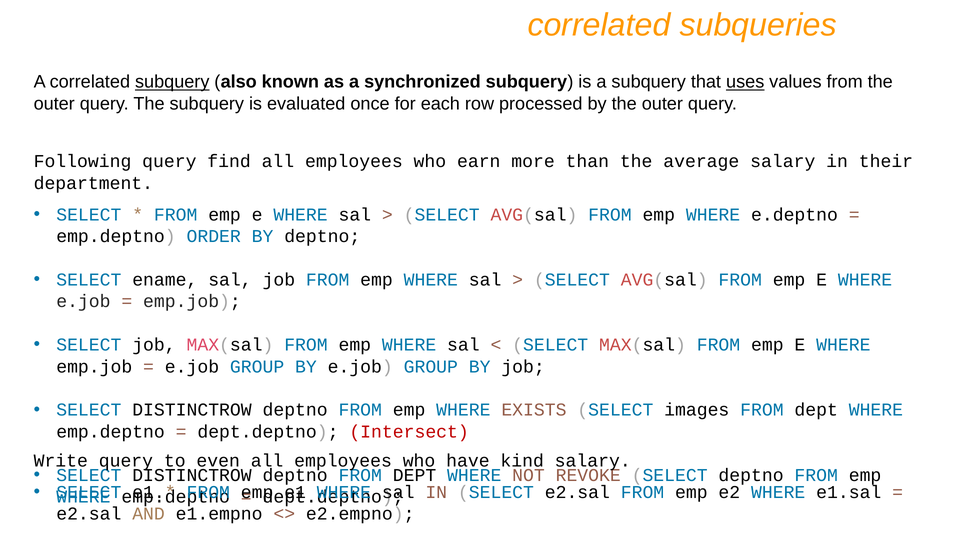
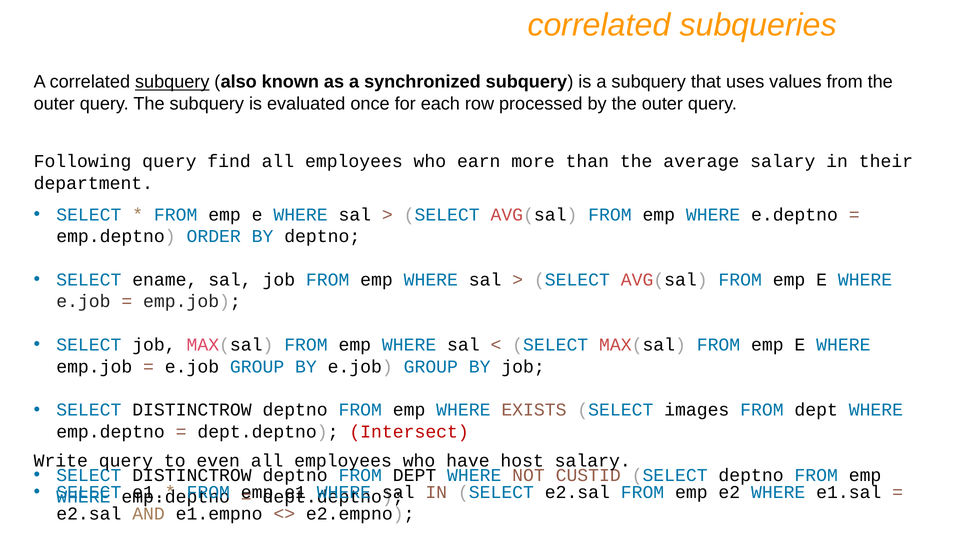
uses underline: present -> none (745, 82)
kind: kind -> host (522, 461)
REVOKE: REVOKE -> CUSTID (588, 475)
